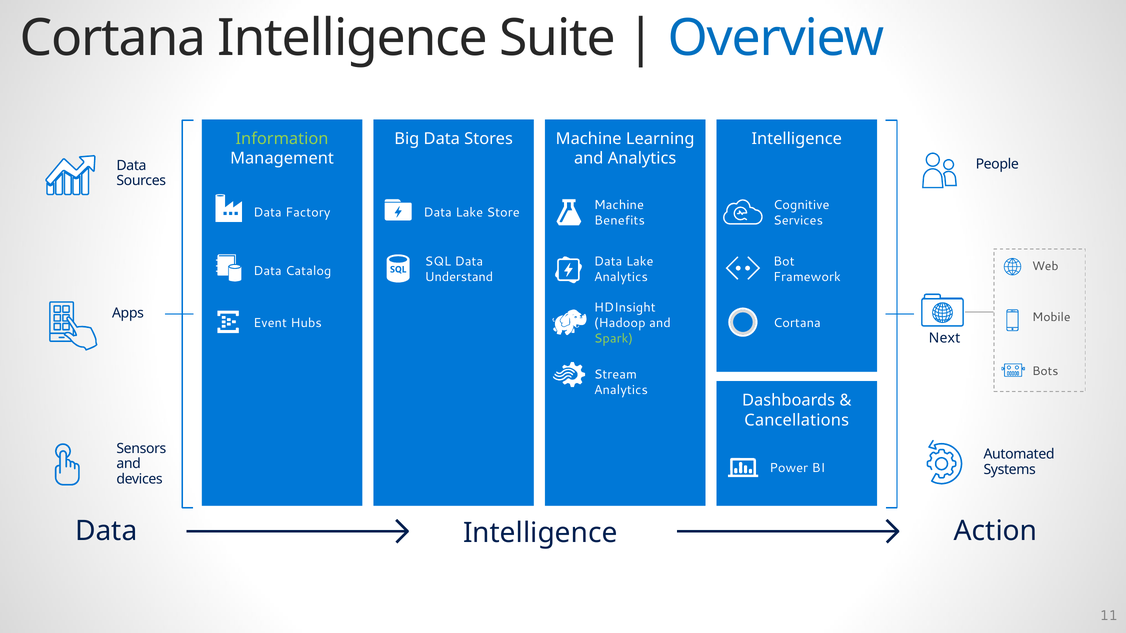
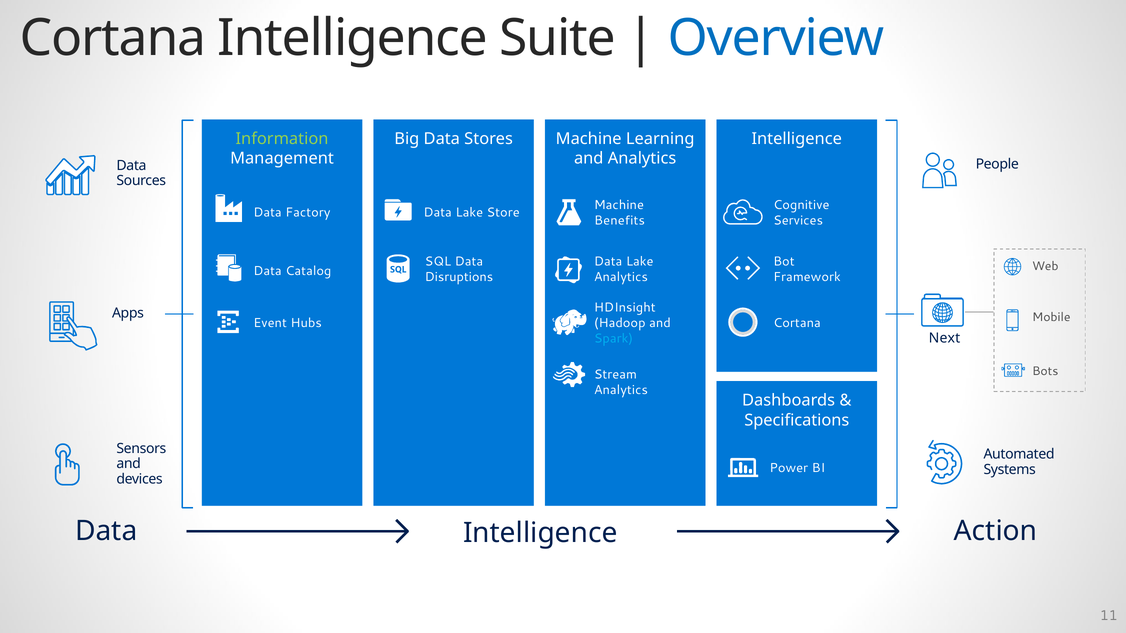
Understand: Understand -> Disruptions (459, 277)
Spark colour: light green -> light blue (614, 339)
Cancellations: Cancellations -> Specifications (797, 420)
